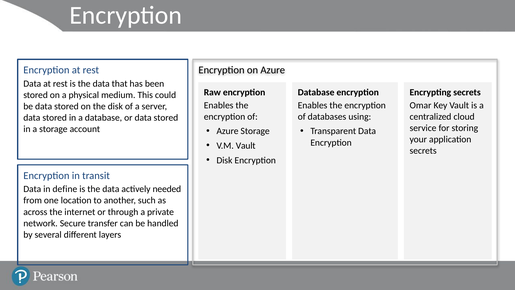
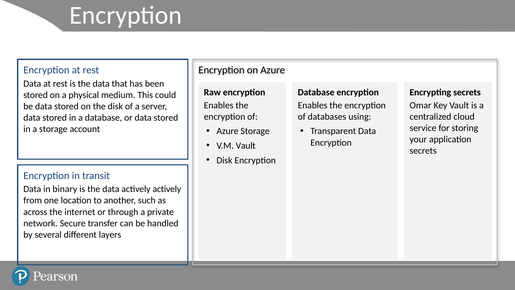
define: define -> binary (65, 189)
actively needed: needed -> actively (167, 189)
